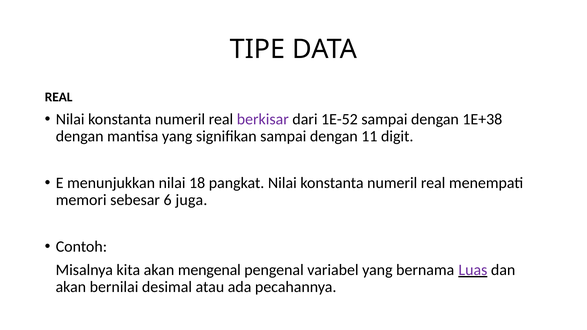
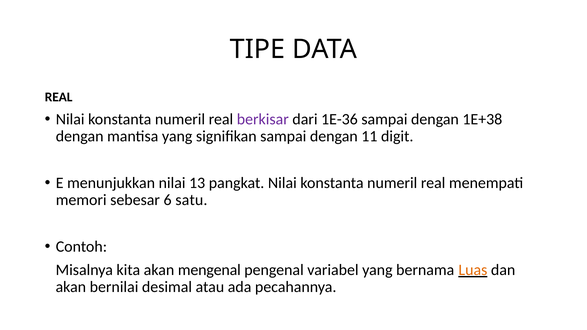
1E-52: 1E-52 -> 1E-36 (339, 119)
18: 18 -> 13 (197, 183)
juga: juga -> satu (191, 200)
Luas colour: purple -> orange (473, 270)
